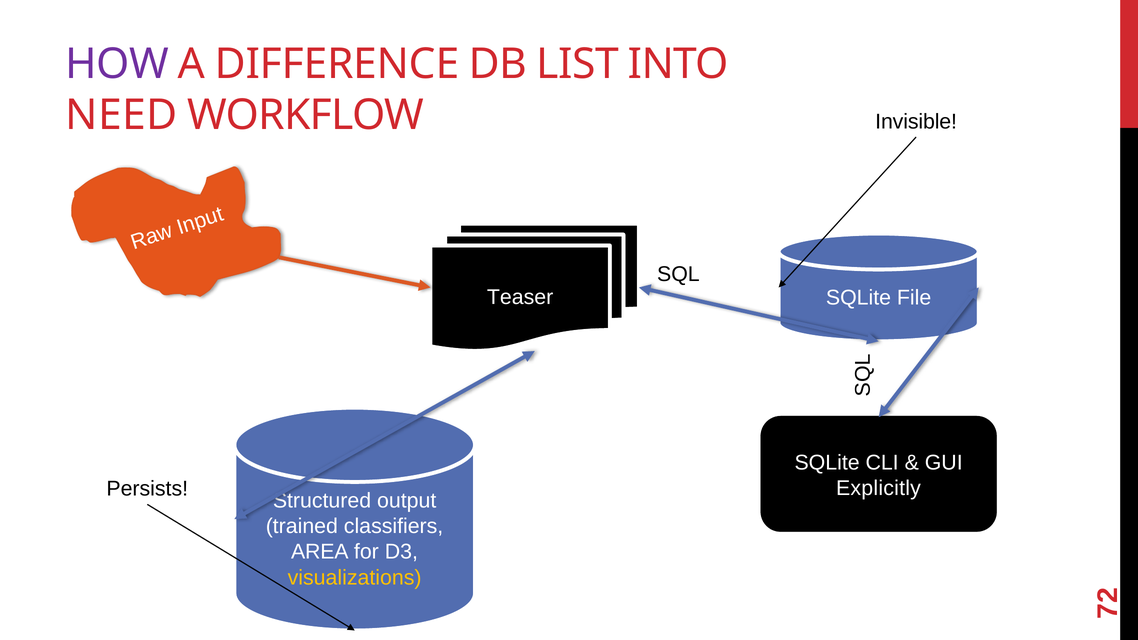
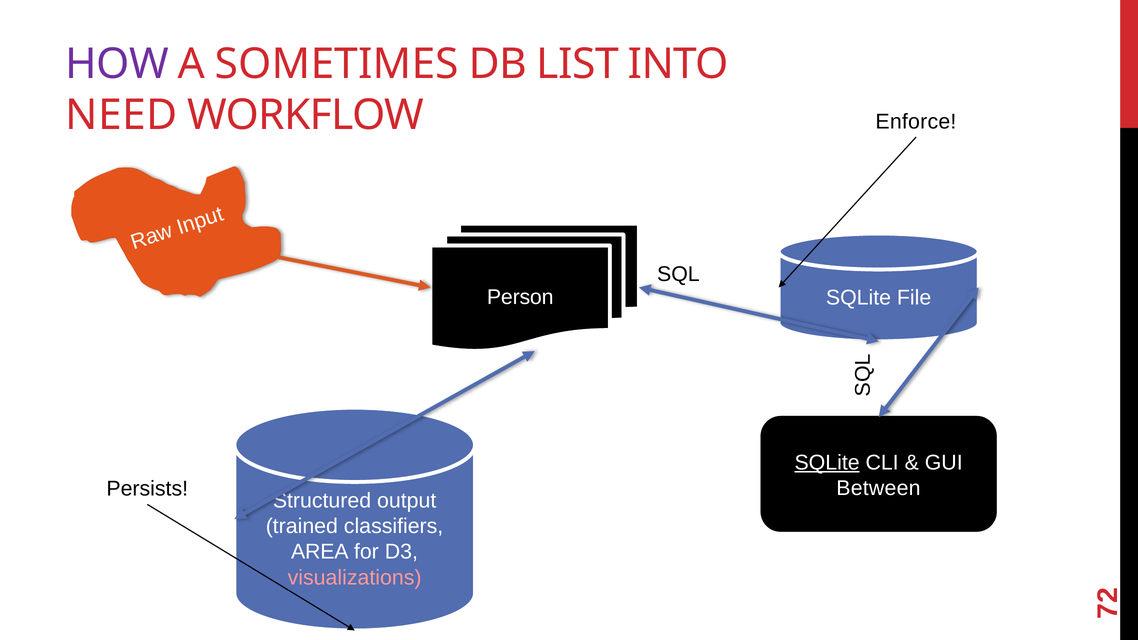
DIFFERENCE: DIFFERENCE -> SOMETIMES (337, 64)
Invisible: Invisible -> Enforce (916, 122)
Teaser: Teaser -> Person (520, 297)
SQLite underline: none -> present (827, 463)
Explicitly: Explicitly -> Between (878, 488)
visualizations colour: yellow -> pink (355, 578)
